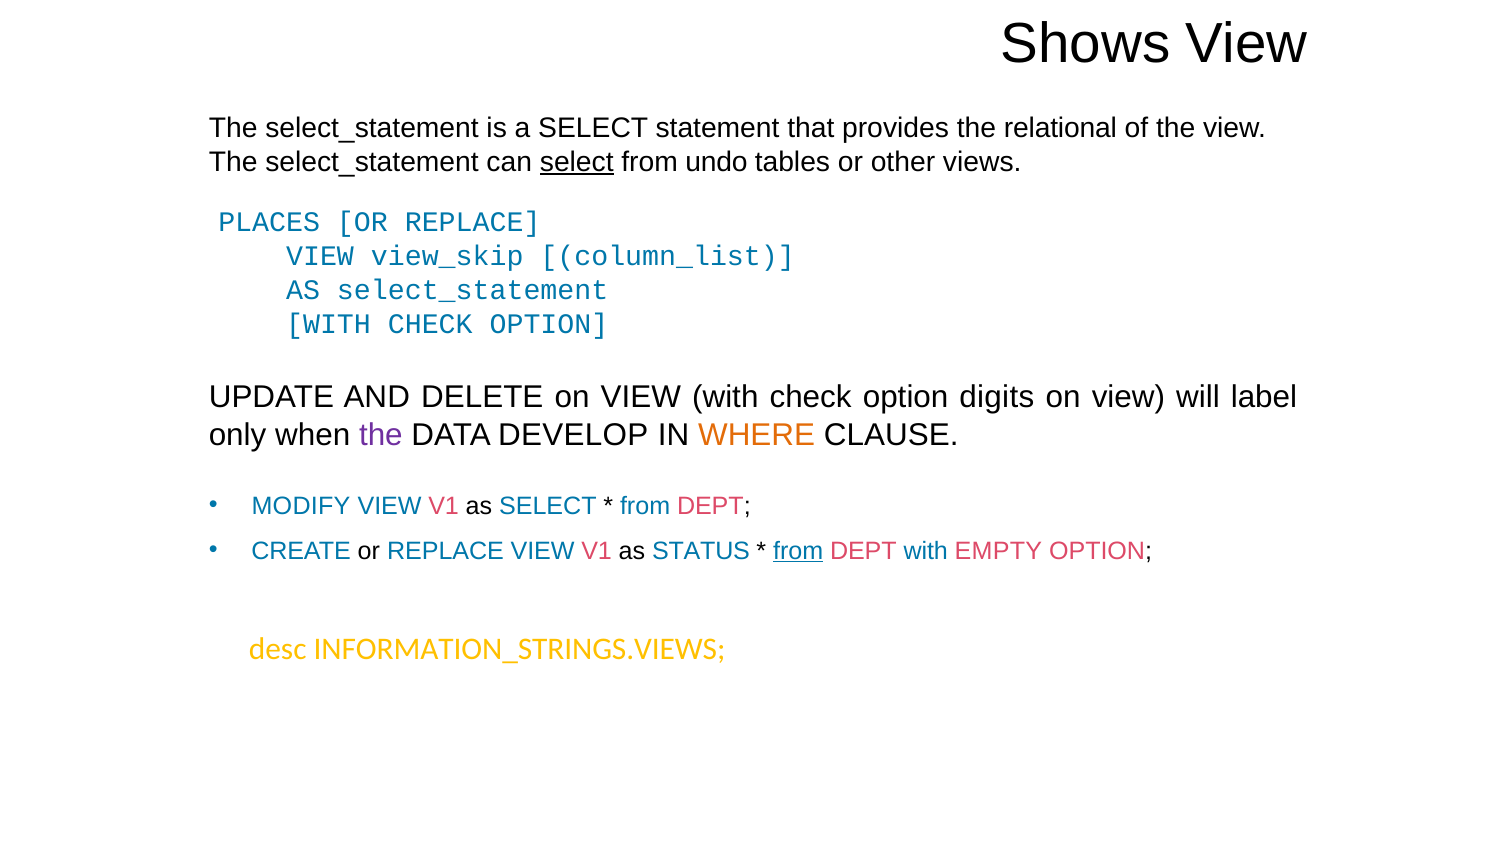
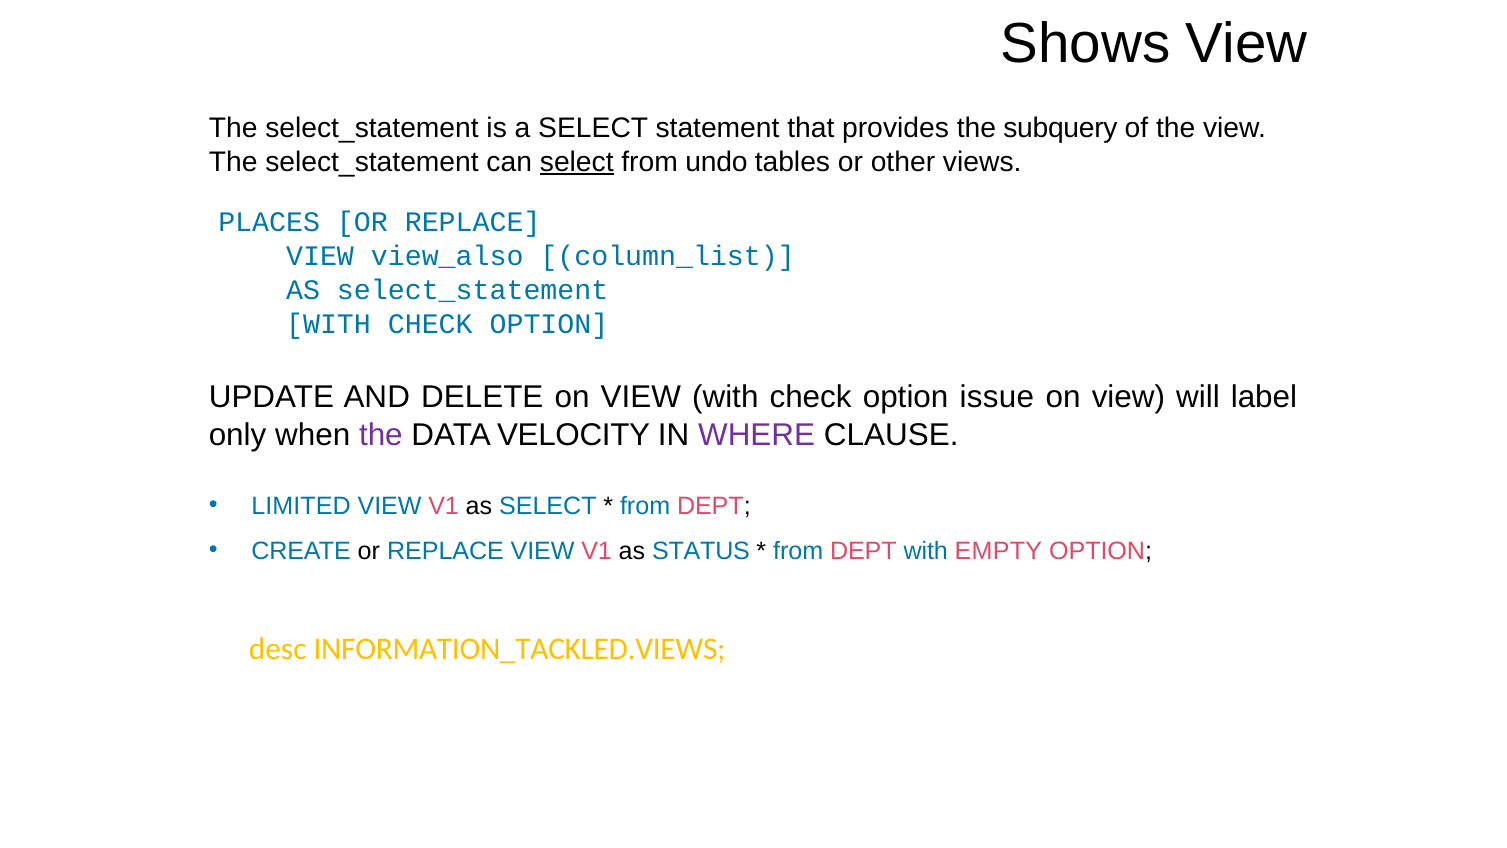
relational: relational -> subquery (1060, 128)
view_skip: view_skip -> view_also (447, 256)
digits: digits -> issue (997, 397)
DEVELOP: DEVELOP -> VELOCITY (574, 435)
WHERE colour: orange -> purple (757, 435)
MODIFY: MODIFY -> LIMITED (301, 506)
from underline: present -> none (798, 551)
INFORMATION_STRINGS.VIEWS: INFORMATION_STRINGS.VIEWS -> INFORMATION_TACKLED.VIEWS (520, 649)
